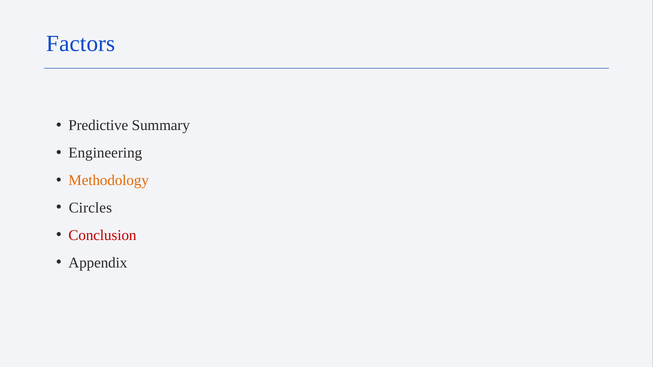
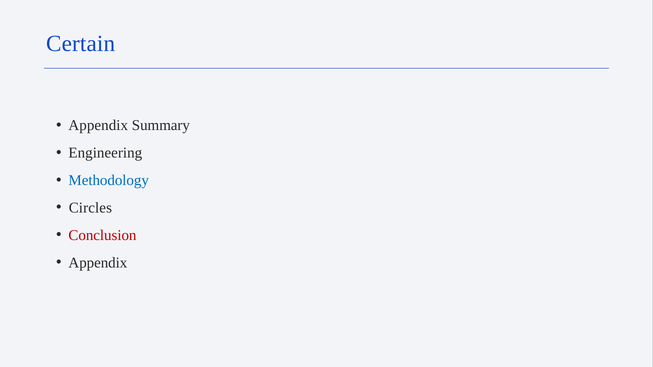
Factors: Factors -> Certain (81, 44)
Predictive: Predictive -> Appendix (98, 126)
Methodology colour: orange -> blue (109, 181)
